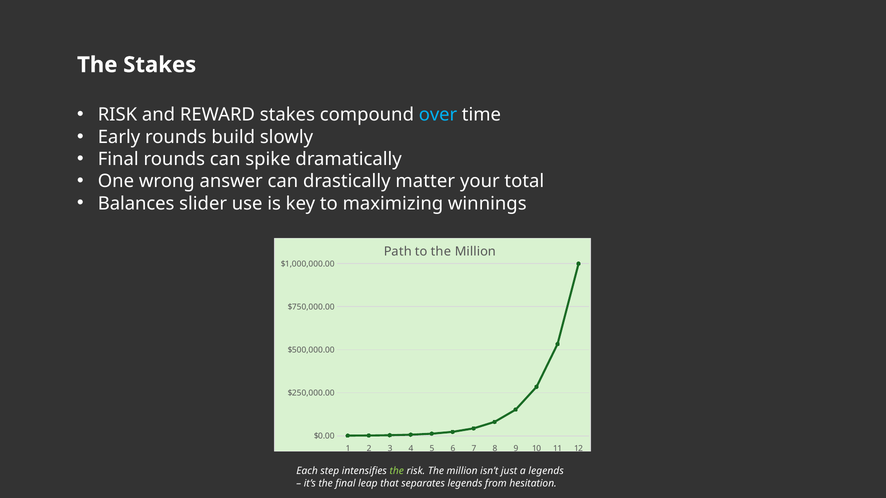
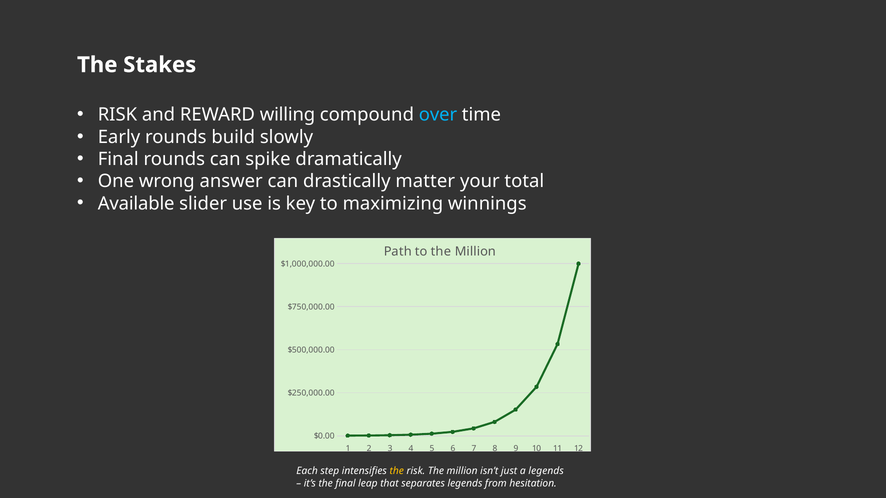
REWARD stakes: stakes -> willing (287, 115)
Balances: Balances -> Available (136, 204)
the colour: light green -> yellow (397, 471)
